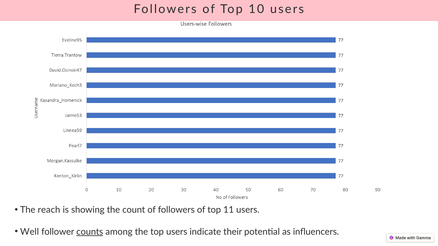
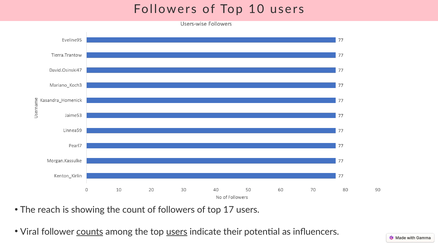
11: 11 -> 17 (229, 210)
Well: Well -> Viral (30, 232)
users underline: none -> present (177, 232)
